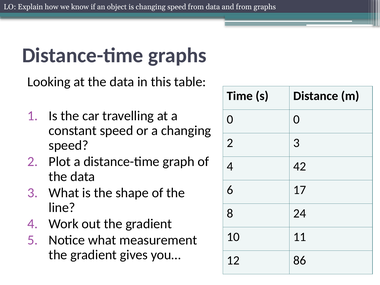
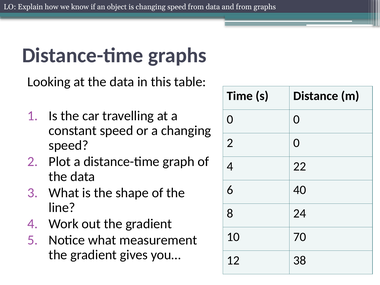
2 3: 3 -> 0 (296, 143)
42: 42 -> 22 (300, 166)
17: 17 -> 40 (300, 190)
11: 11 -> 70 (300, 237)
86: 86 -> 38 (300, 260)
